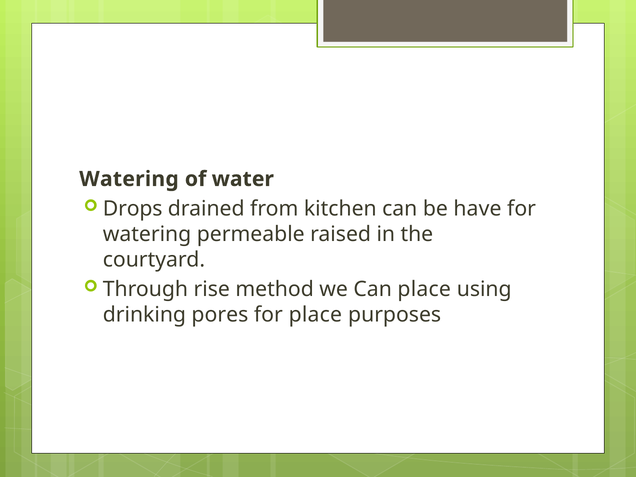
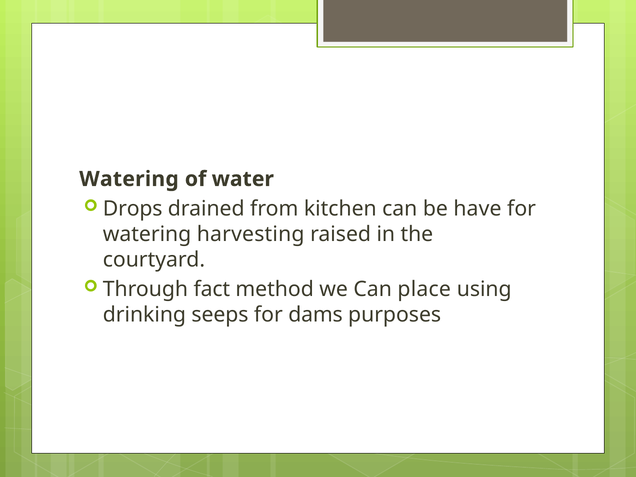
permeable: permeable -> harvesting (251, 234)
rise: rise -> fact (212, 289)
pores: pores -> seeps (220, 315)
for place: place -> dams (316, 315)
